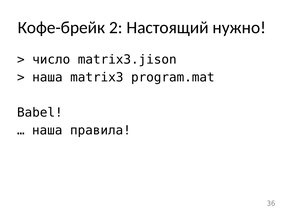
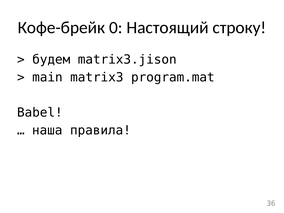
2: 2 -> 0 (116, 27)
нужно: нужно -> строку (239, 27)
число: число -> будем (51, 60)
наша: наша -> main (47, 77)
